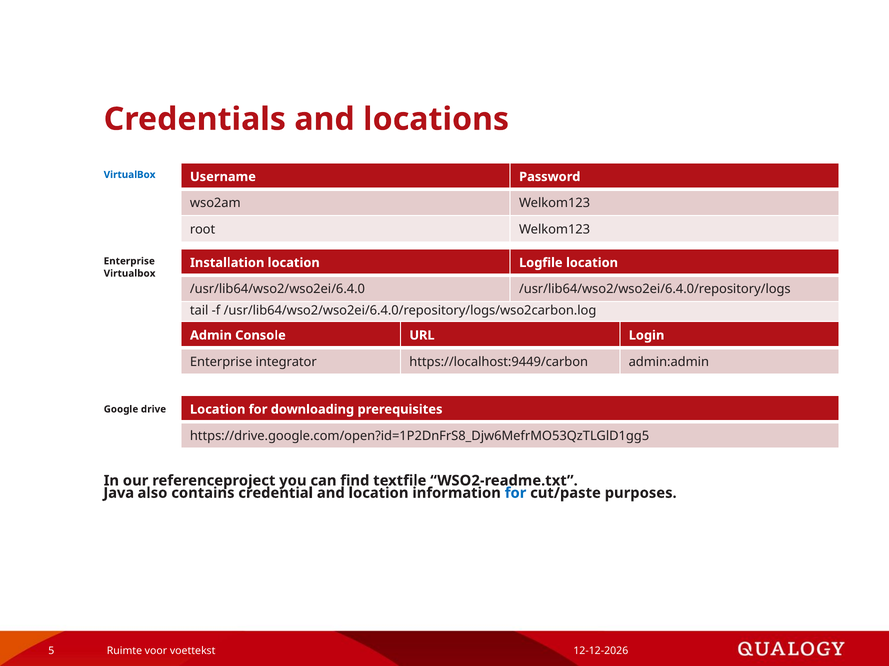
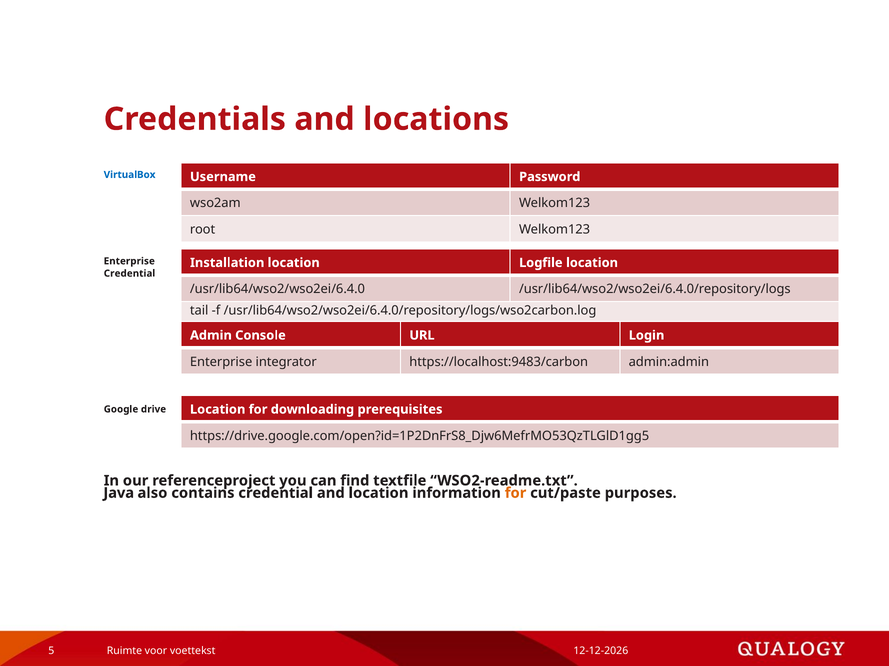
Virtualbox: Virtualbox -> Credential (130, 274)
https://localhost:9449/carbon: https://localhost:9449/carbon -> https://localhost:9483/carbon (499, 362)
for colour: blue -> orange (516, 493)
